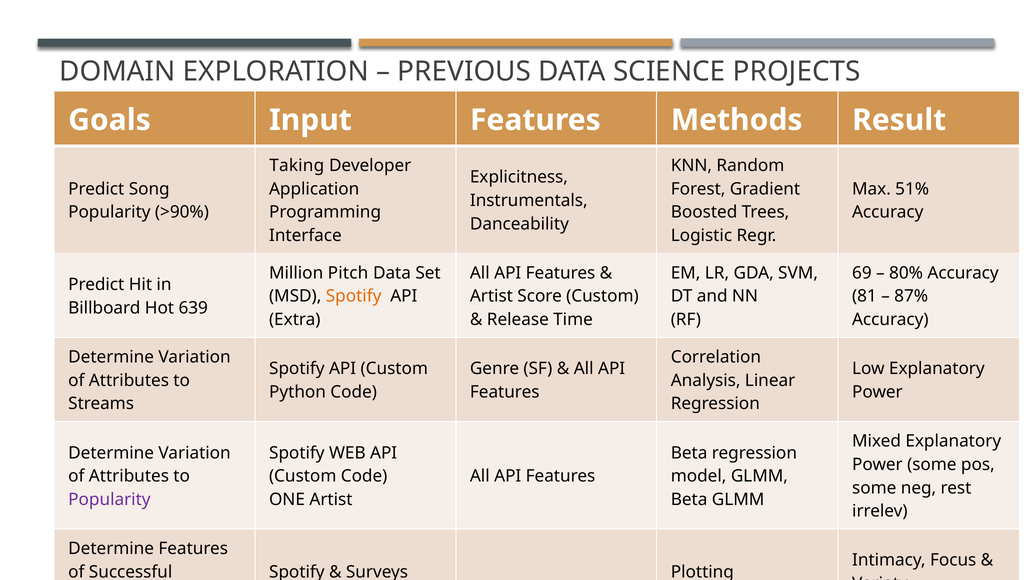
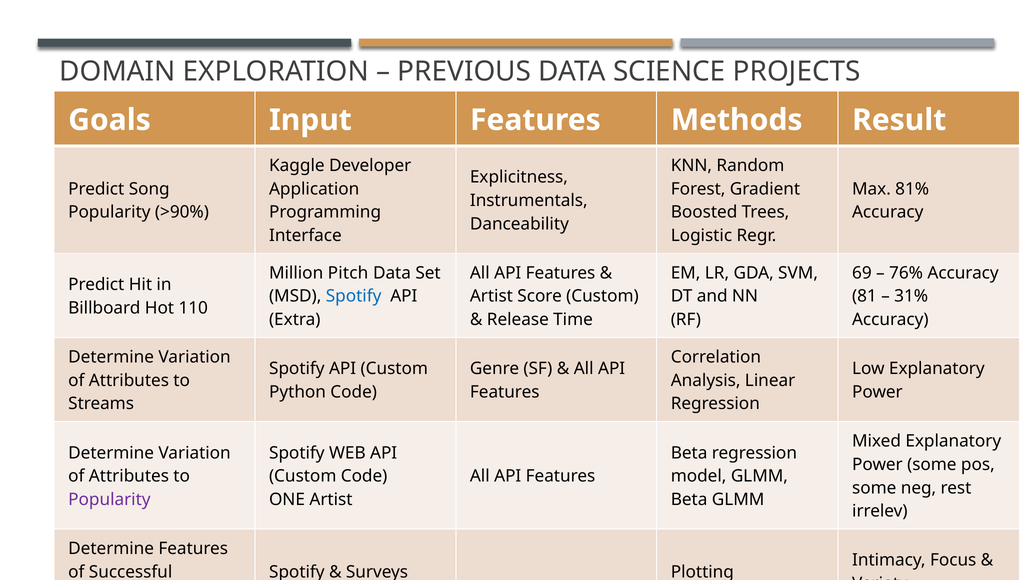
Taking: Taking -> Kaggle (297, 166)
51%: 51% -> 81% (912, 189)
80%: 80% -> 76% (906, 273)
Spotify colour: orange -> blue (354, 297)
87%: 87% -> 31% (911, 297)
639: 639 -> 110 (193, 308)
